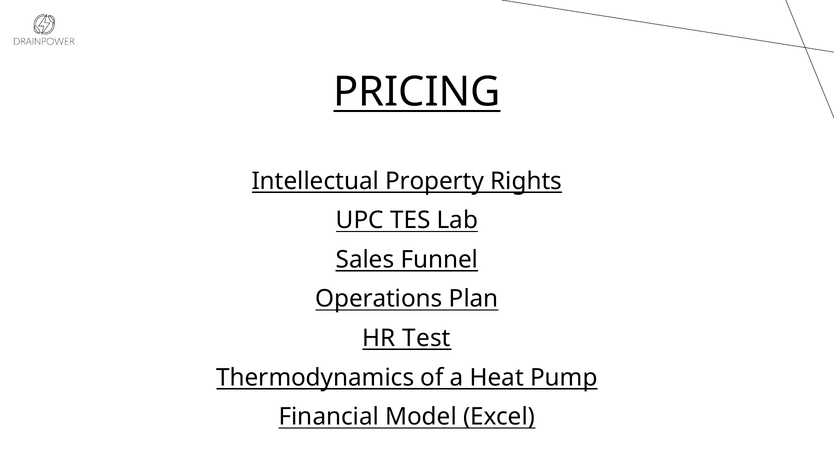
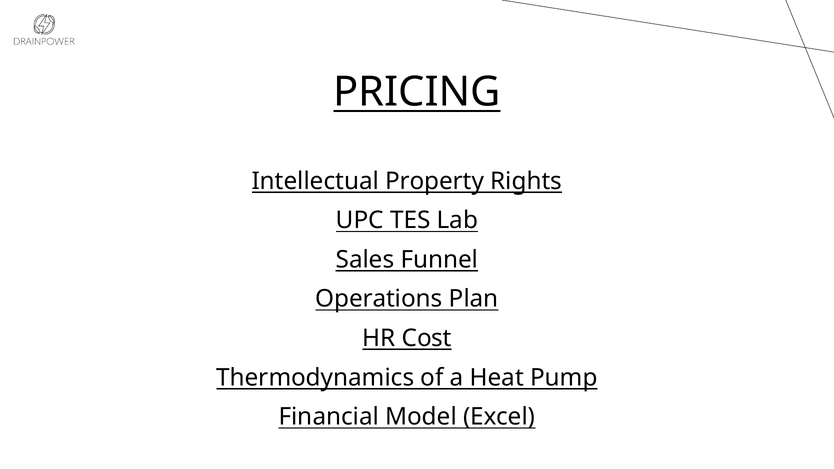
Test: Test -> Cost (427, 338)
